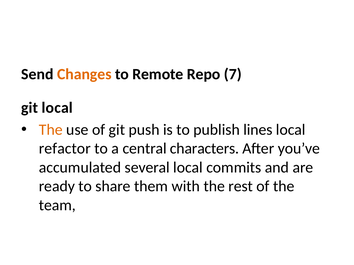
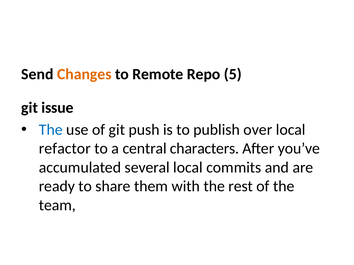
7: 7 -> 5 (233, 74)
git local: local -> issue (57, 108)
The colour: orange -> blue (51, 130)
lines: lines -> over (258, 130)
